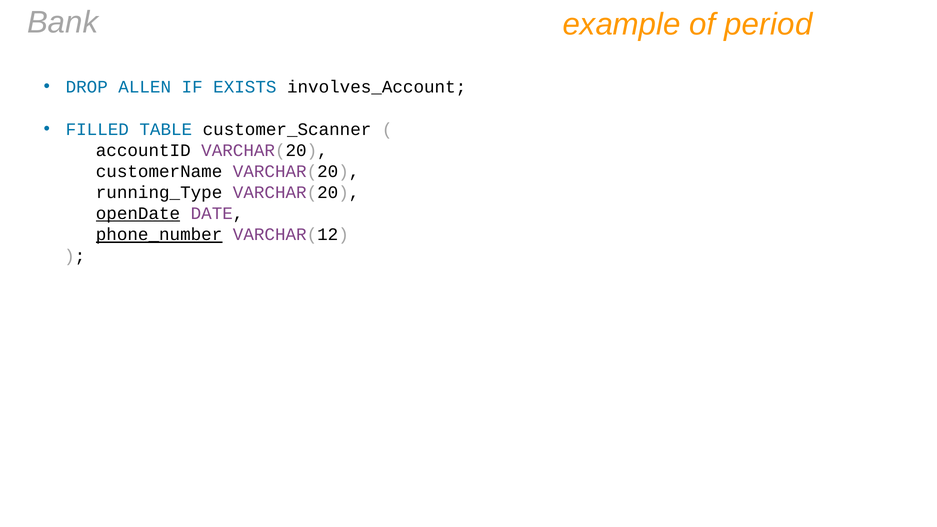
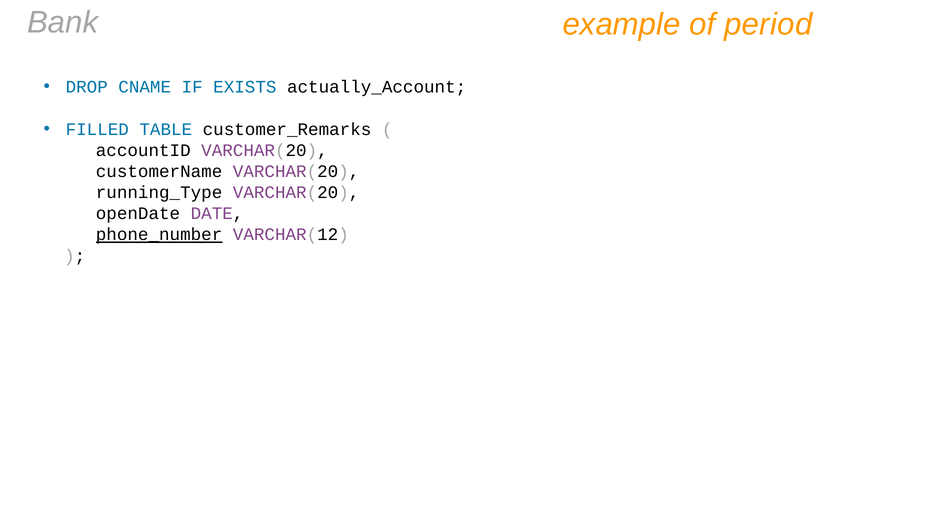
ALLEN: ALLEN -> CNAME (145, 87)
involves_Account: involves_Account -> actually_Account (377, 87)
customer_Scanner: customer_Scanner -> customer_Remarks (287, 129)
openDate underline: present -> none (138, 214)
